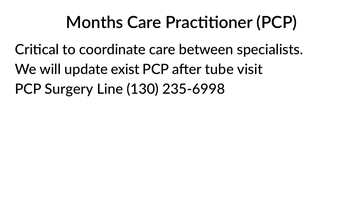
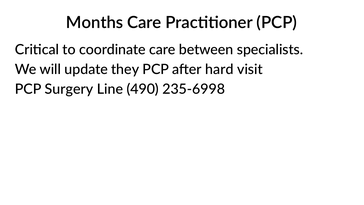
exist: exist -> they (125, 69)
tube: tube -> hard (219, 69)
130: 130 -> 490 (143, 89)
